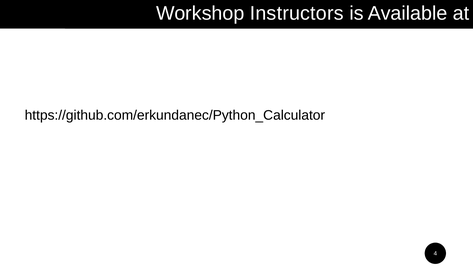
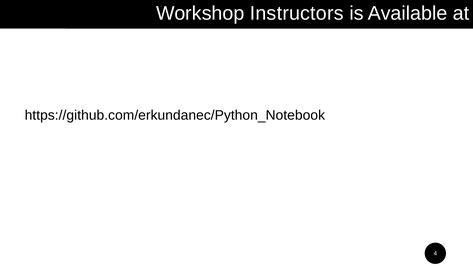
https://github.com/erkundanec/Python_Calculator: https://github.com/erkundanec/Python_Calculator -> https://github.com/erkundanec/Python_Notebook (175, 115)
